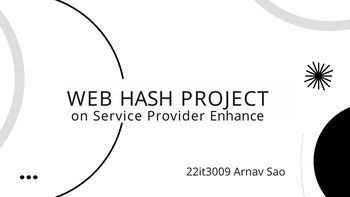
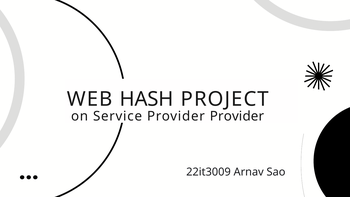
Provider Enhance: Enhance -> Provider (237, 116)
